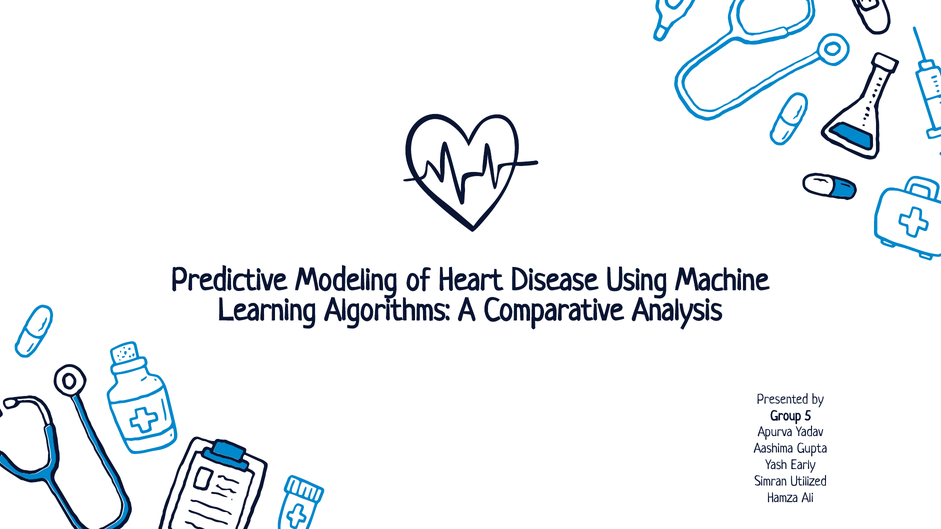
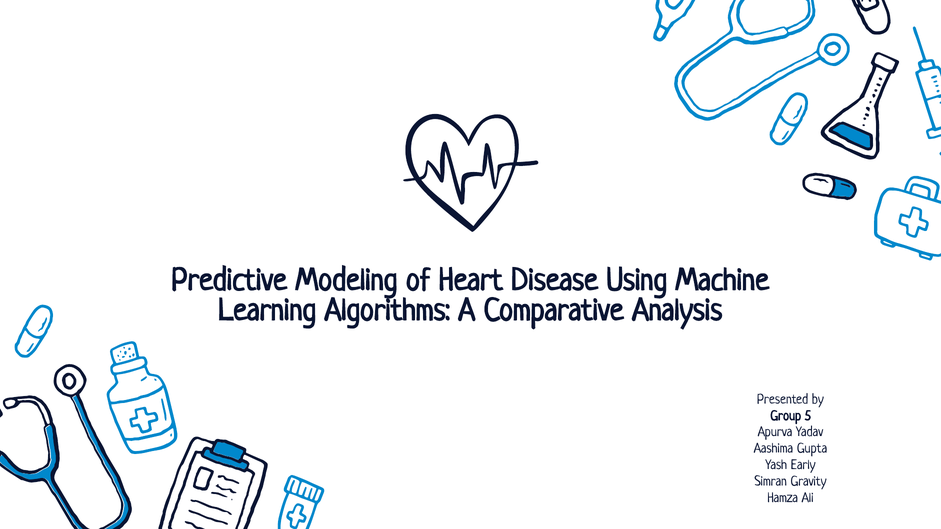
Utilized: Utilized -> Gravity (809, 482)
